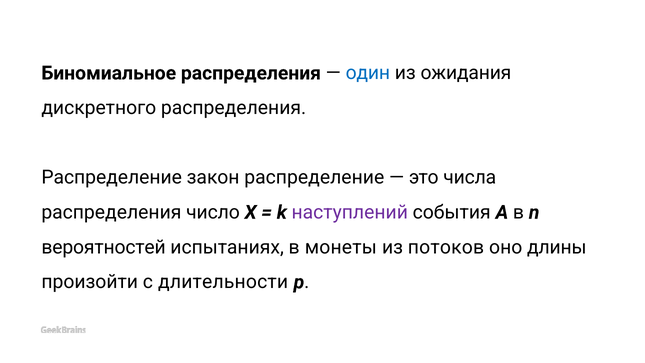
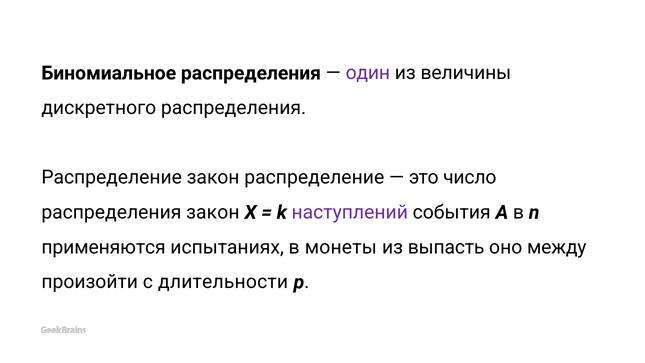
один colour: blue -> purple (368, 73)
ожидания: ожидания -> величины (466, 73)
числа: числа -> число (470, 177)
распределения число: число -> закон (213, 212)
вероятностей: вероятностей -> применяются (104, 247)
потоков: потоков -> выпасть (446, 247)
длины: длины -> между (557, 247)
